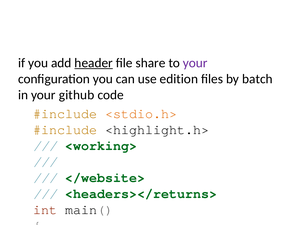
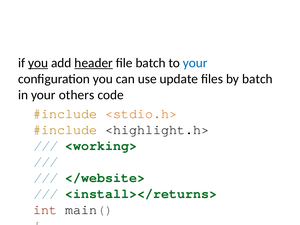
you underline: none -> present (38, 63)
file share: share -> batch (151, 63)
your colour: purple -> blue (195, 63)
edition: edition -> update (179, 79)
github: github -> others (77, 95)
<headers></returns>: <headers></returns> -> <install></returns> (141, 194)
